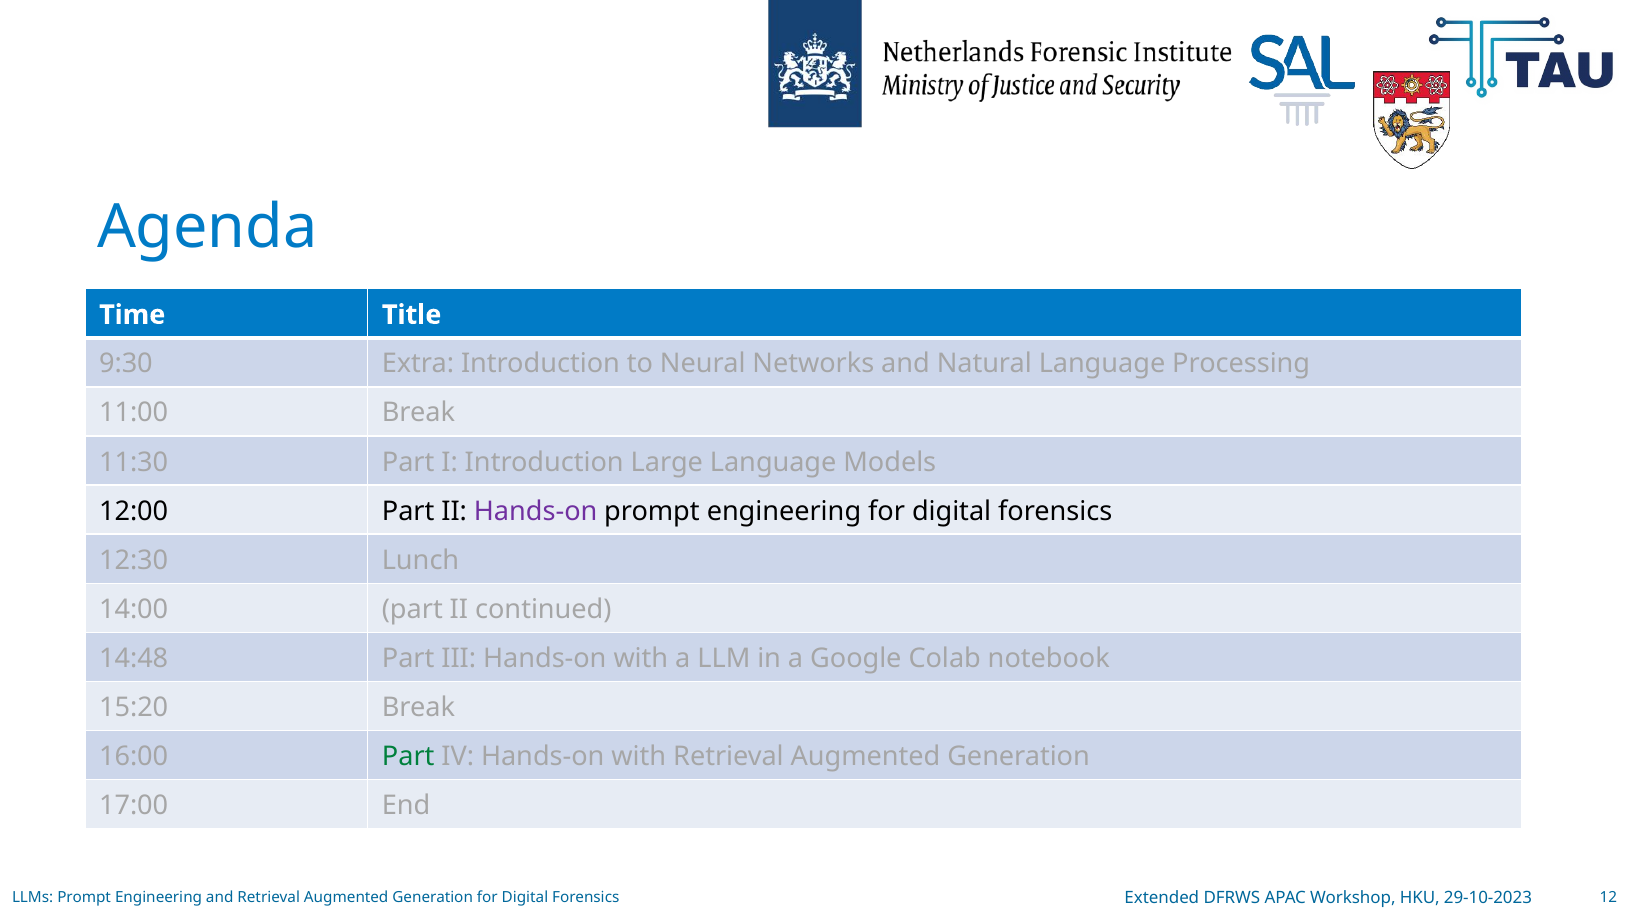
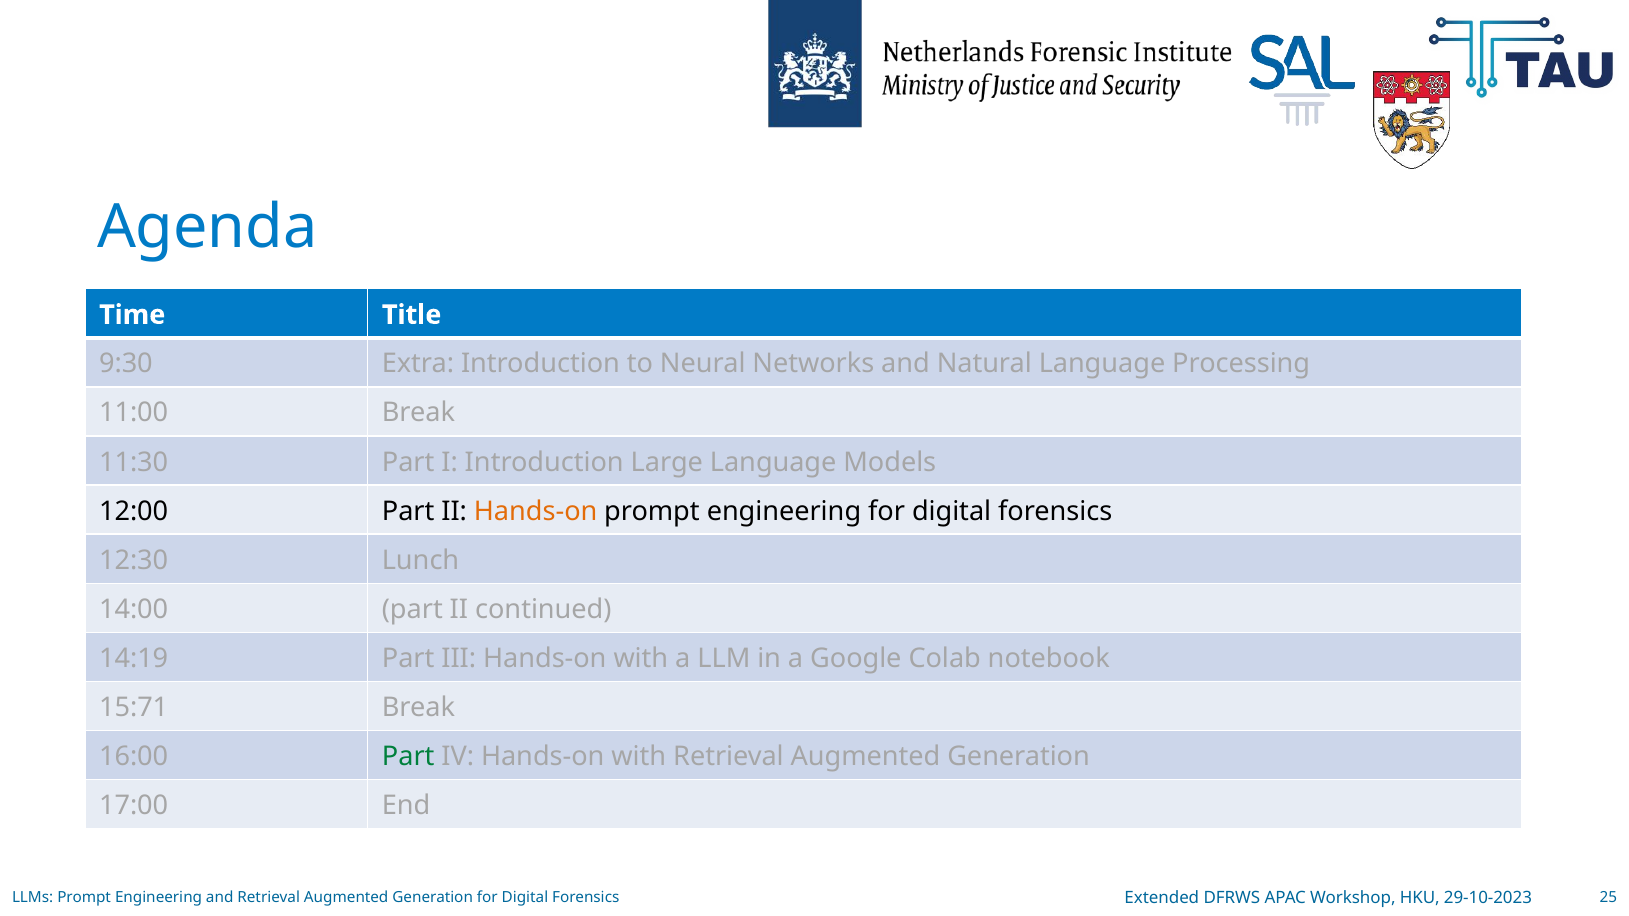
Hands-on colour: purple -> orange (536, 511)
14:48: 14:48 -> 14:19 (134, 659)
15:20: 15:20 -> 15:71 (134, 708)
12: 12 -> 25 (1608, 897)
